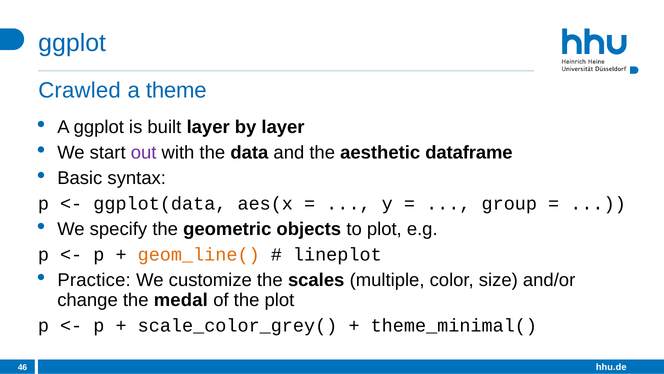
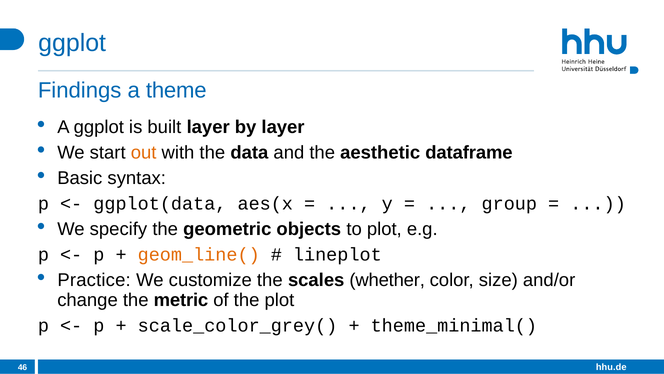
Crawled: Crawled -> Findings (80, 91)
out colour: purple -> orange (144, 153)
multiple: multiple -> whether (387, 280)
medal: medal -> metric (181, 300)
